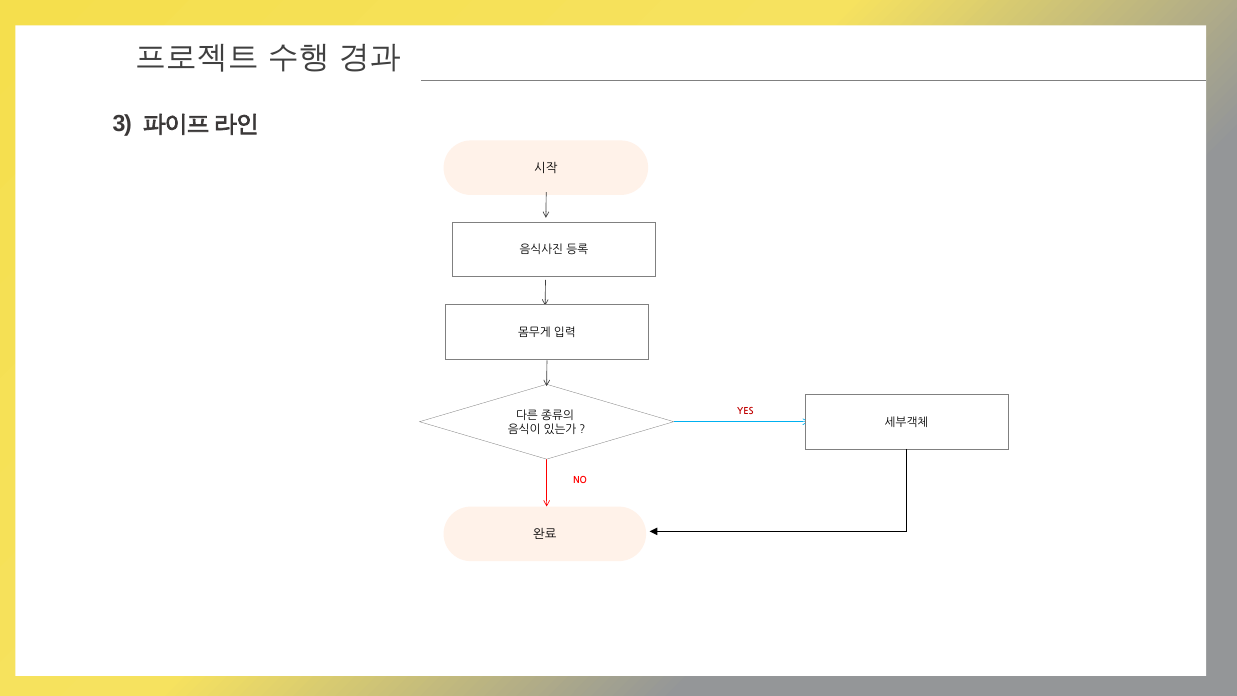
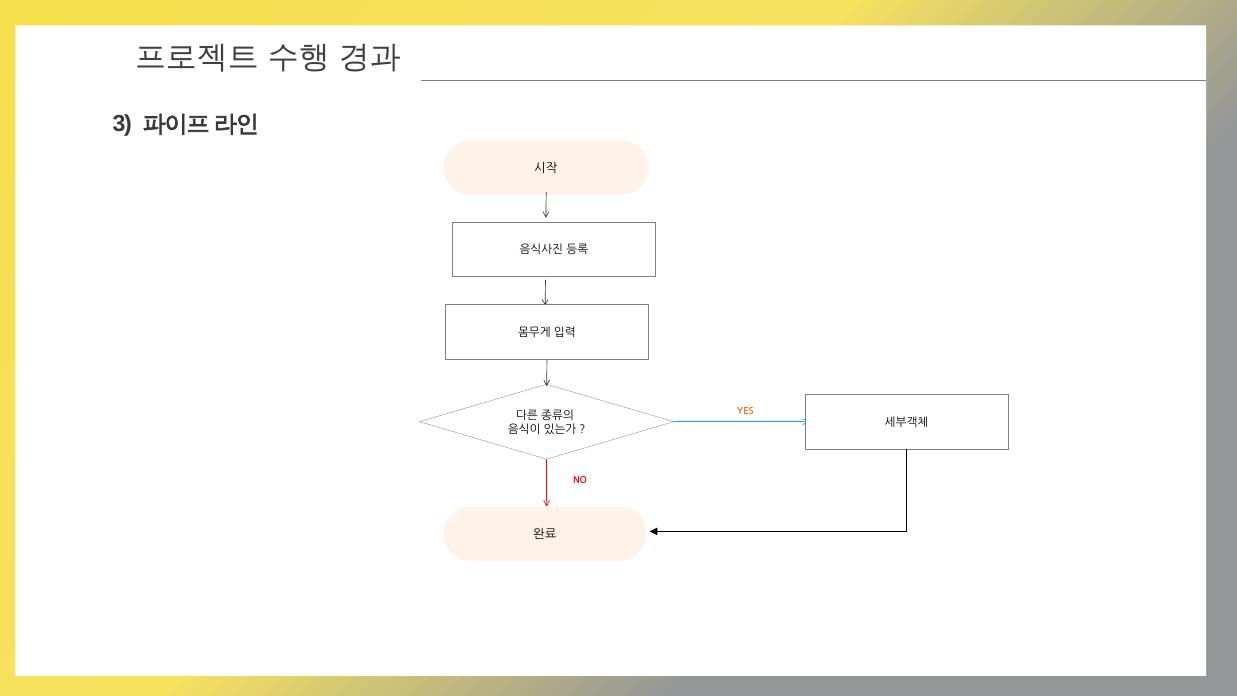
YES colour: red -> orange (745, 412)
